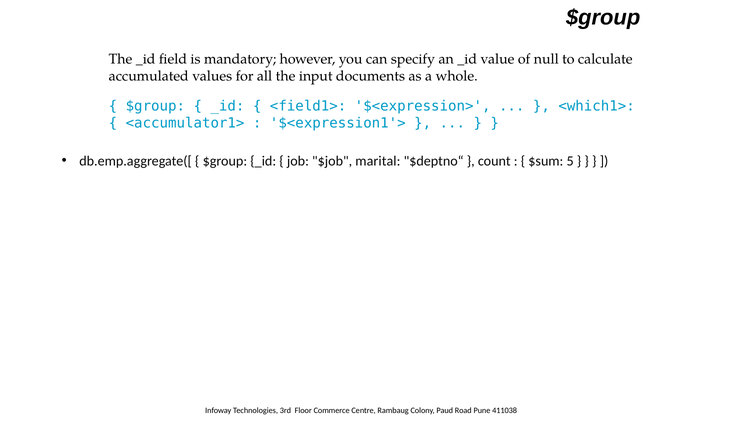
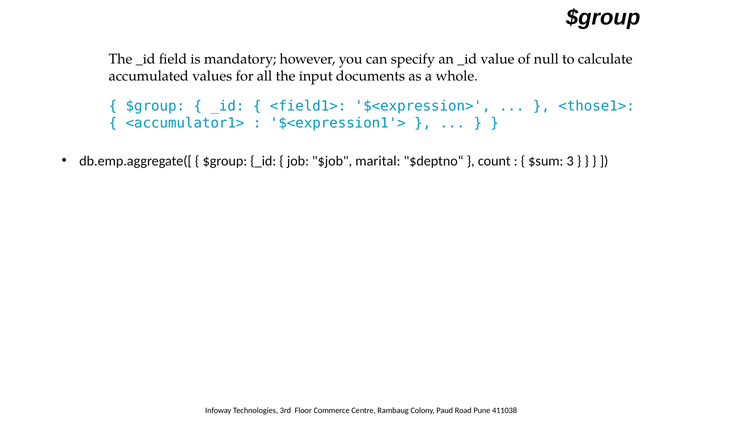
<which1>: <which1> -> <those1> (597, 106)
5: 5 -> 3 (570, 161)
